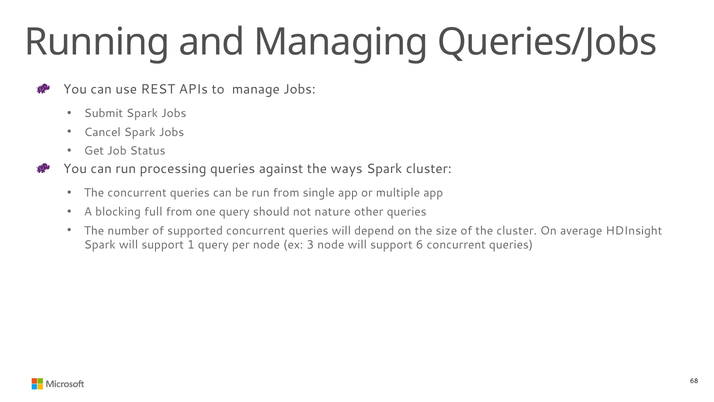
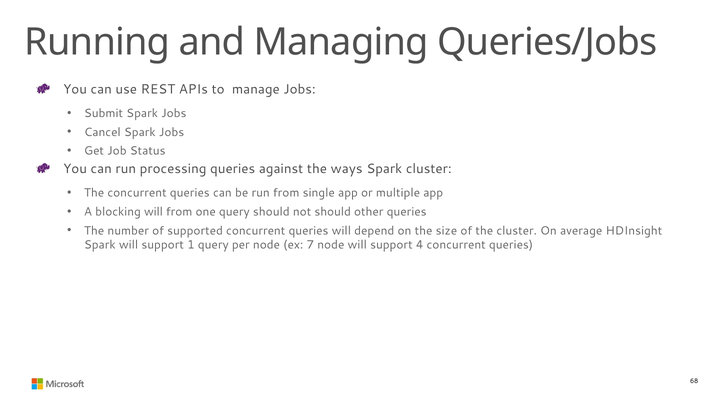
blocking full: full -> will (154, 212)
not nature: nature -> should (333, 212)
3: 3 -> 7 (310, 245)
6: 6 -> 4 (420, 245)
